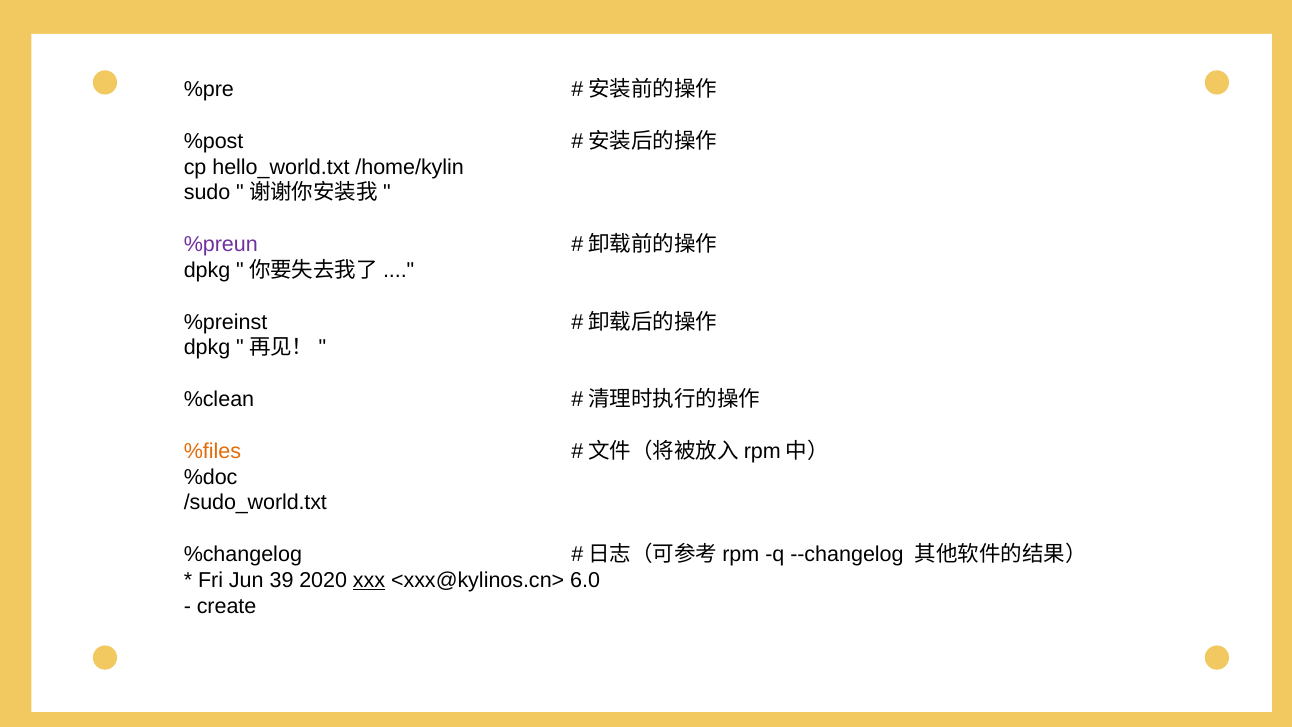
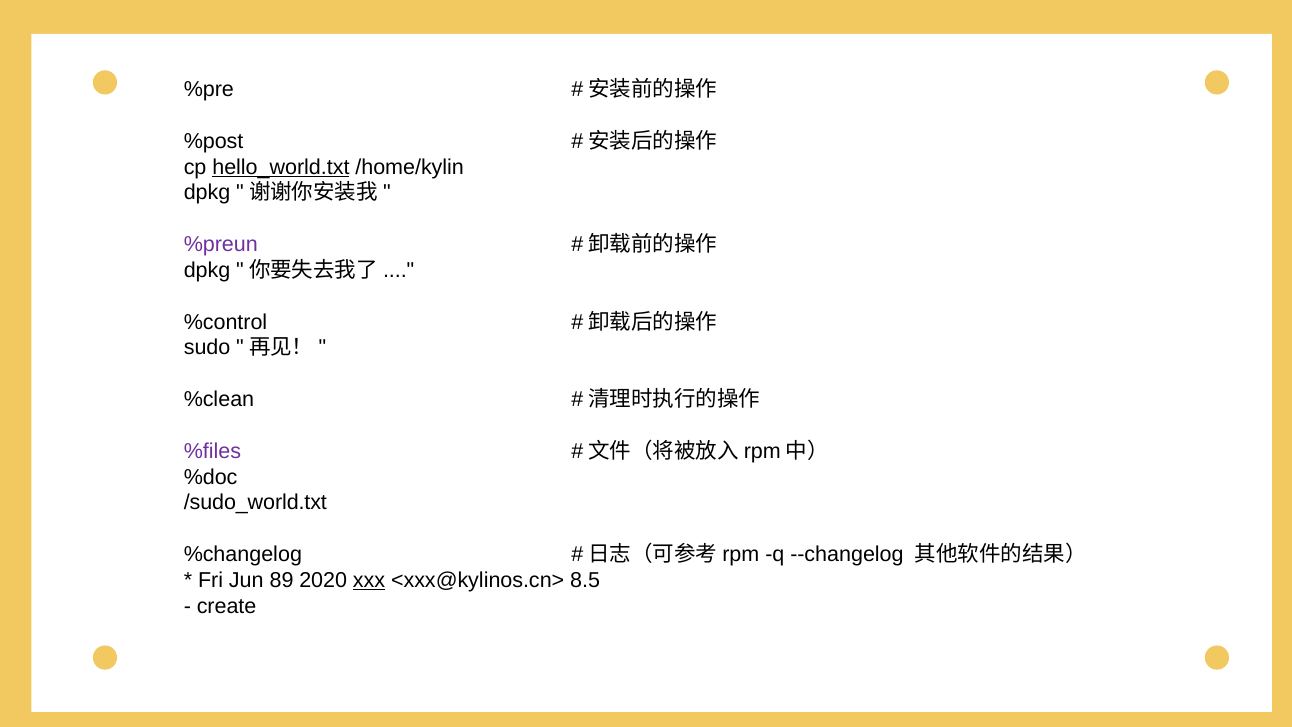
hello_world.txt underline: none -> present (281, 167)
sudo: sudo -> dpkg (207, 193)
%preinst: %preinst -> %control (226, 322)
dpkg: dpkg -> sudo (207, 348)
%files colour: orange -> purple (212, 451)
39: 39 -> 89 (282, 580)
6.0: 6.0 -> 8.5 (585, 580)
